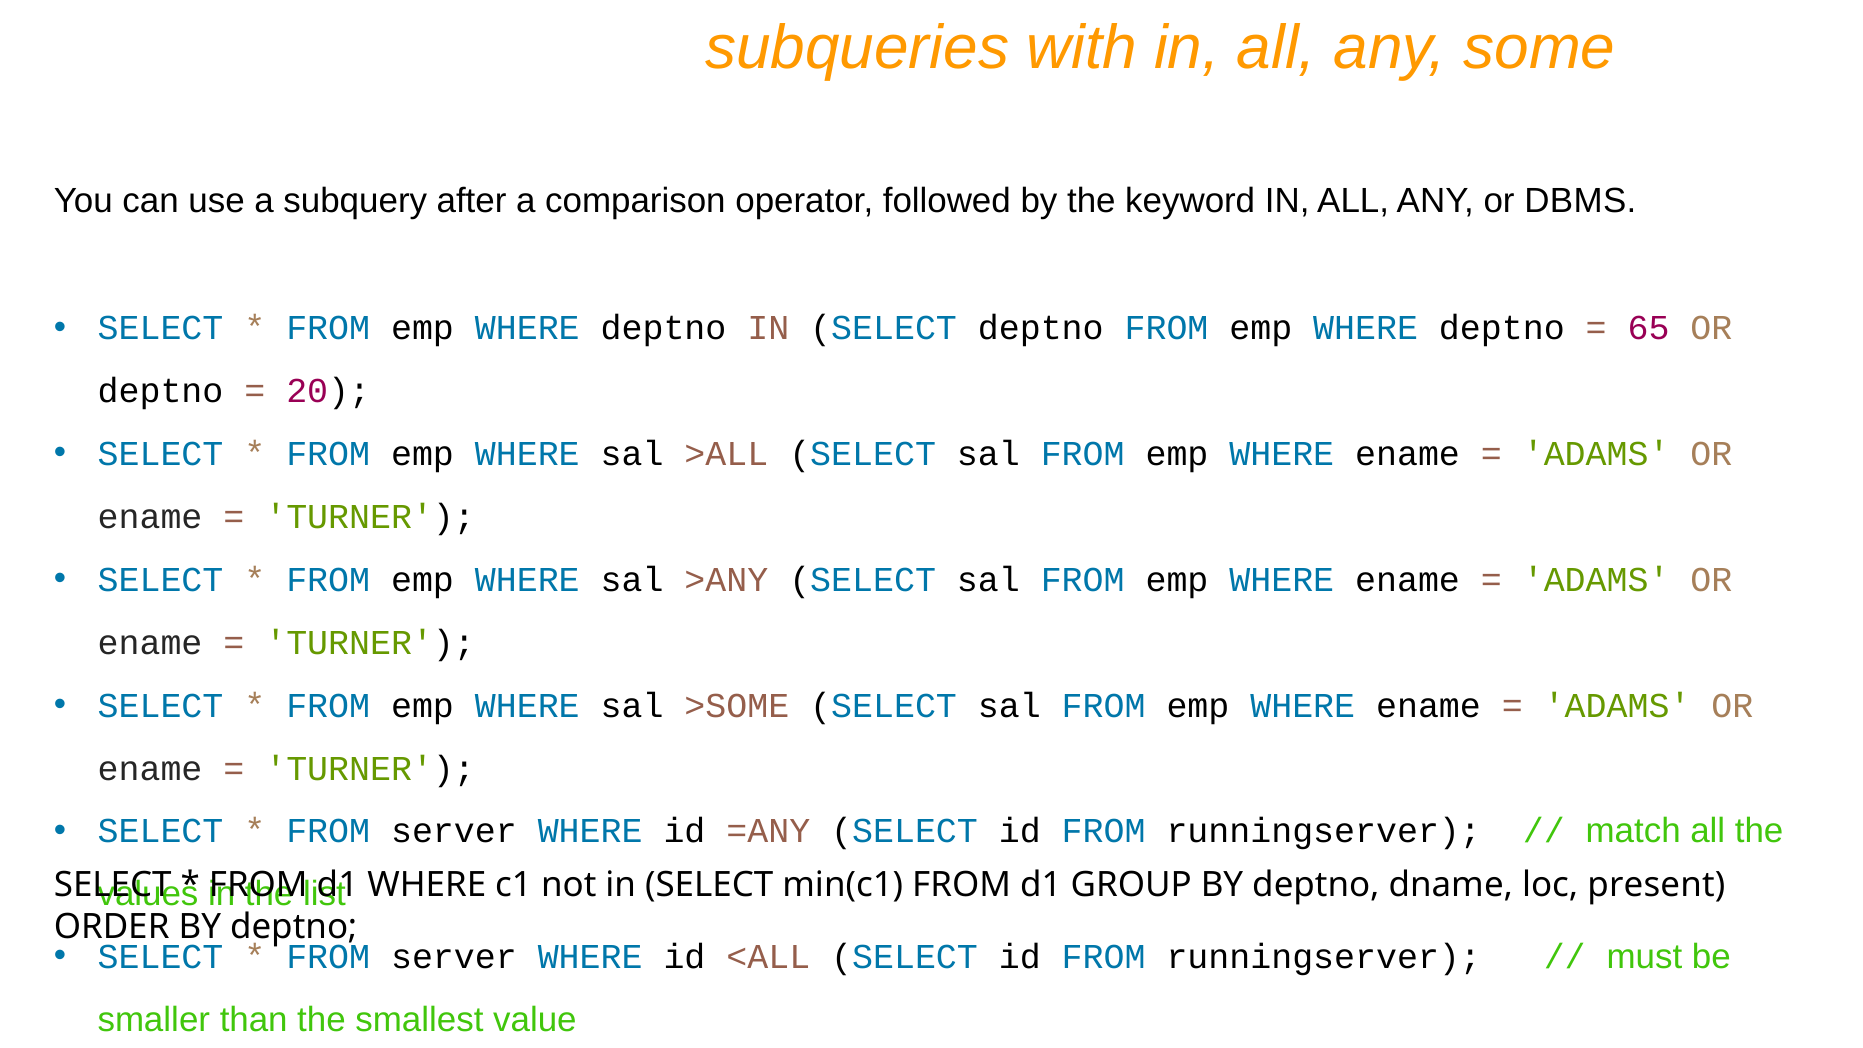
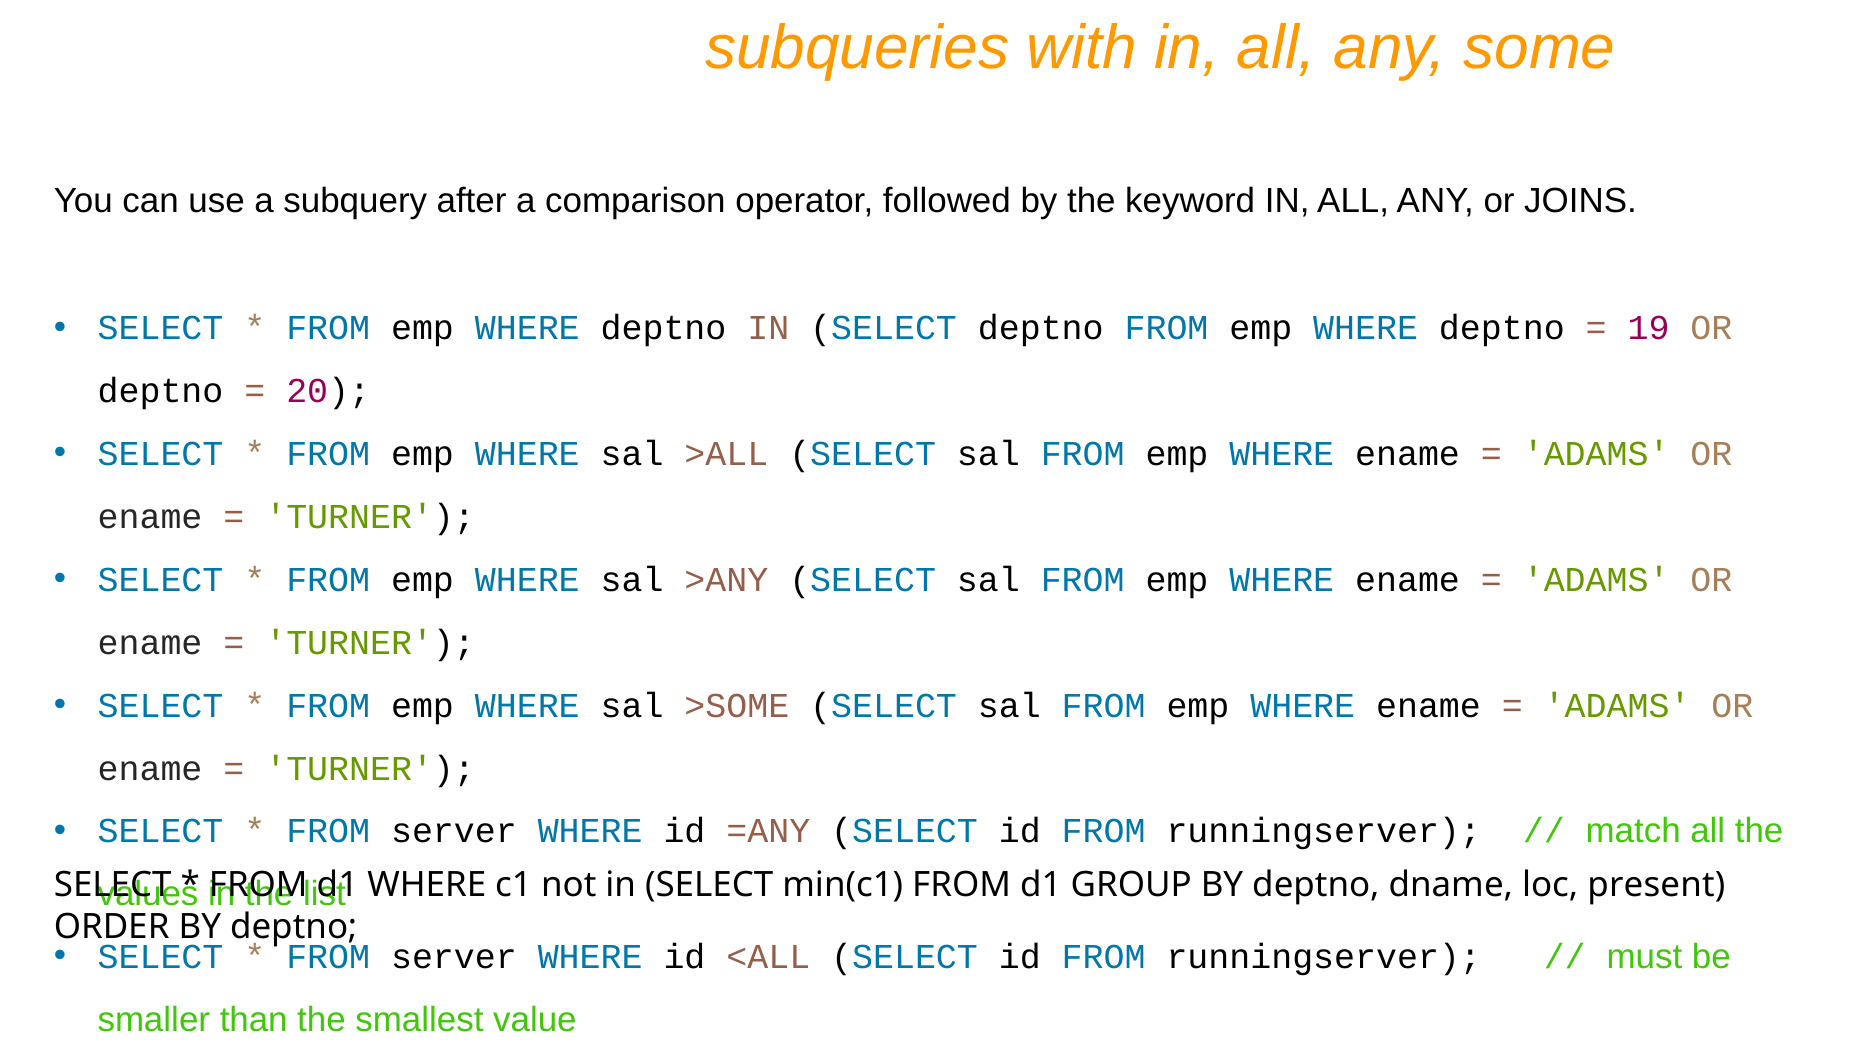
DBMS: DBMS -> JOINS (1581, 201)
65: 65 -> 19 (1649, 328)
